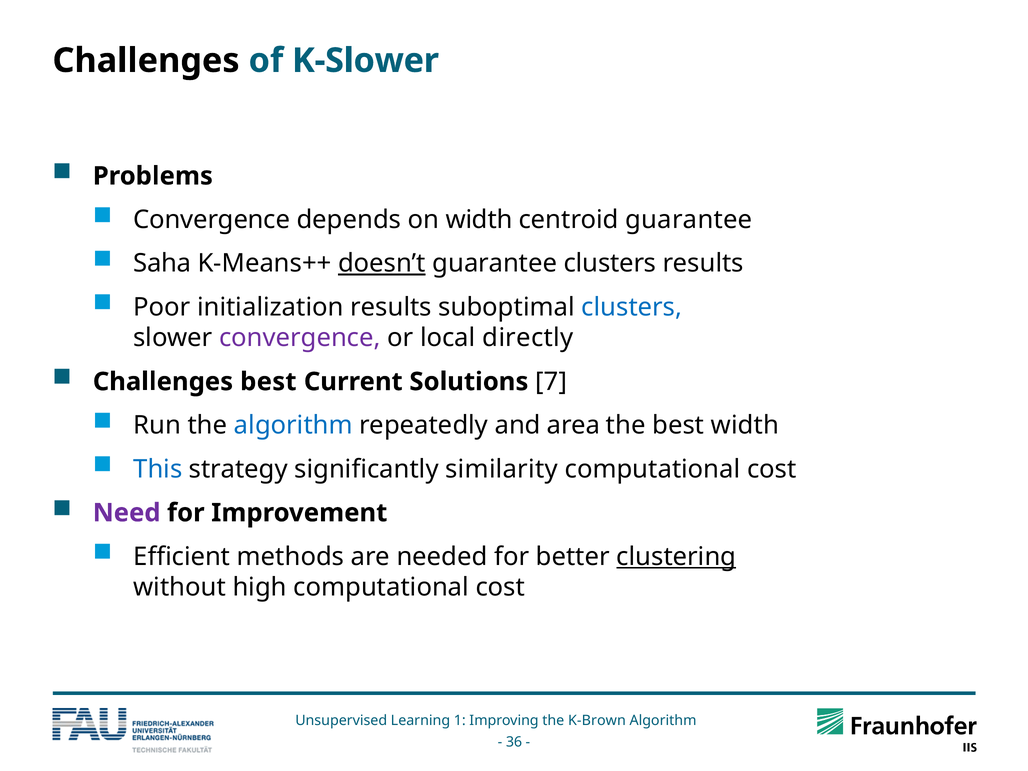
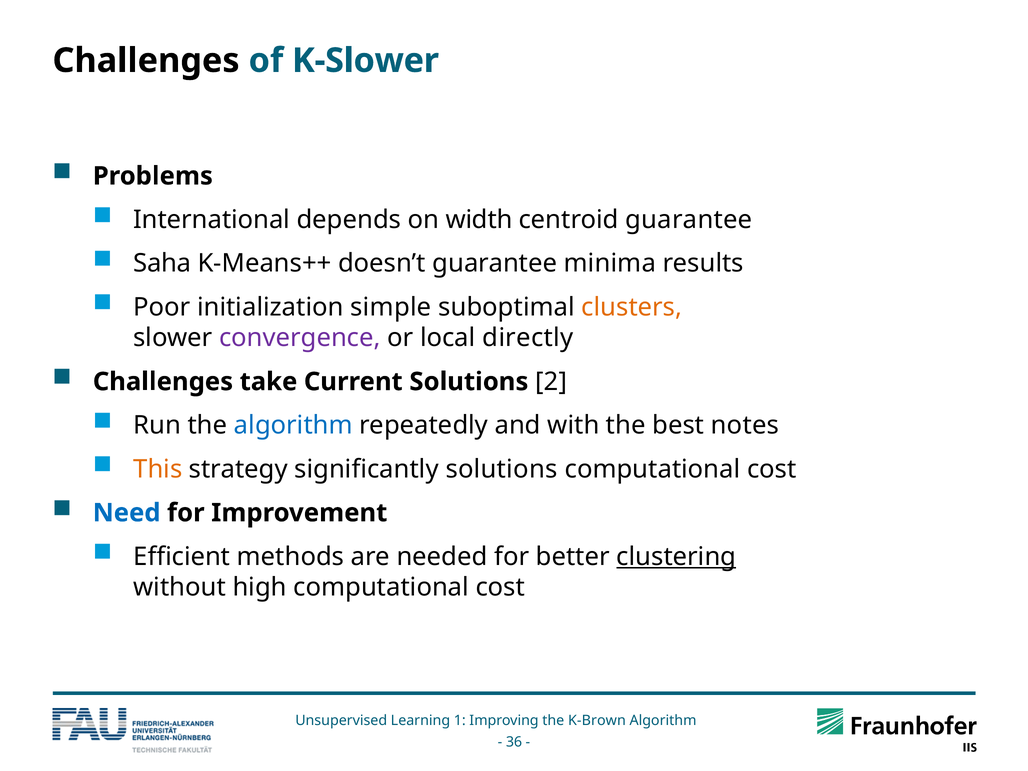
Convergence: Convergence -> International (212, 220)
doesn’t underline: present -> none (382, 263)
guarantee clusters: clusters -> minima (610, 263)
initialization results: results -> simple (391, 307)
clusters colour: blue -> orange (632, 307)
Challenges best: best -> take (269, 382)
7: 7 -> 2 (551, 382)
area: area -> with (573, 425)
best width: width -> notes (745, 425)
This colour: blue -> orange (158, 469)
significantly similarity: similarity -> solutions (502, 469)
Need colour: purple -> blue (127, 513)
